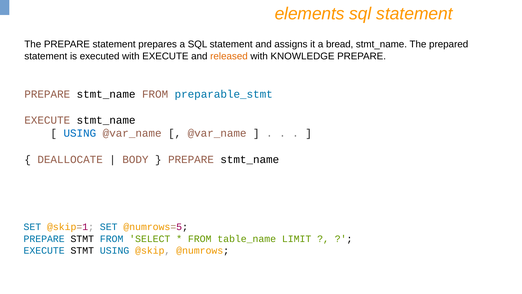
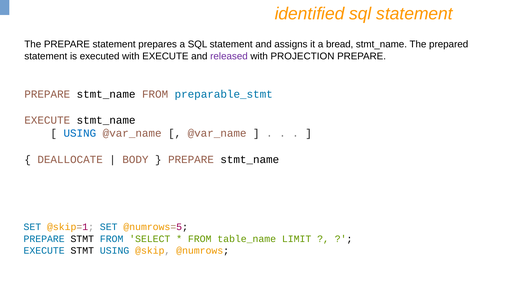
elements: elements -> identified (310, 14)
released colour: orange -> purple (229, 56)
KNOWLEDGE: KNOWLEDGE -> PROJECTION (302, 56)
